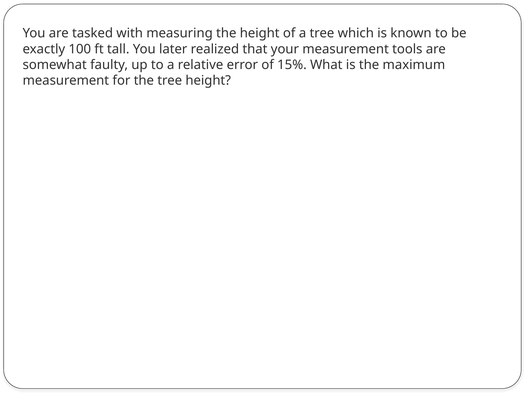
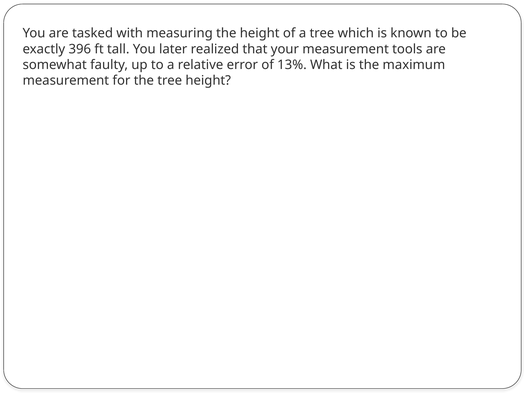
100: 100 -> 396 (80, 49)
15%: 15% -> 13% (292, 65)
